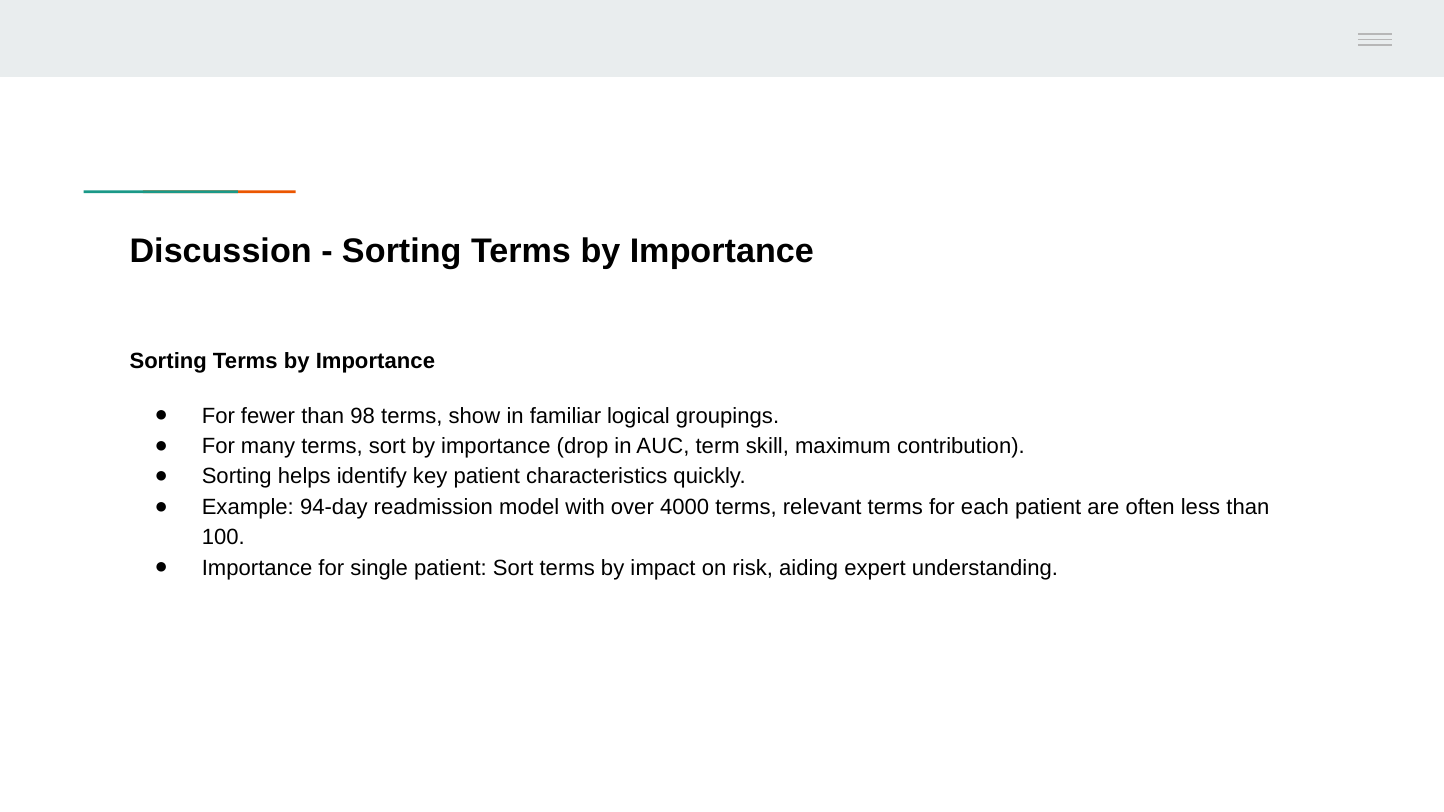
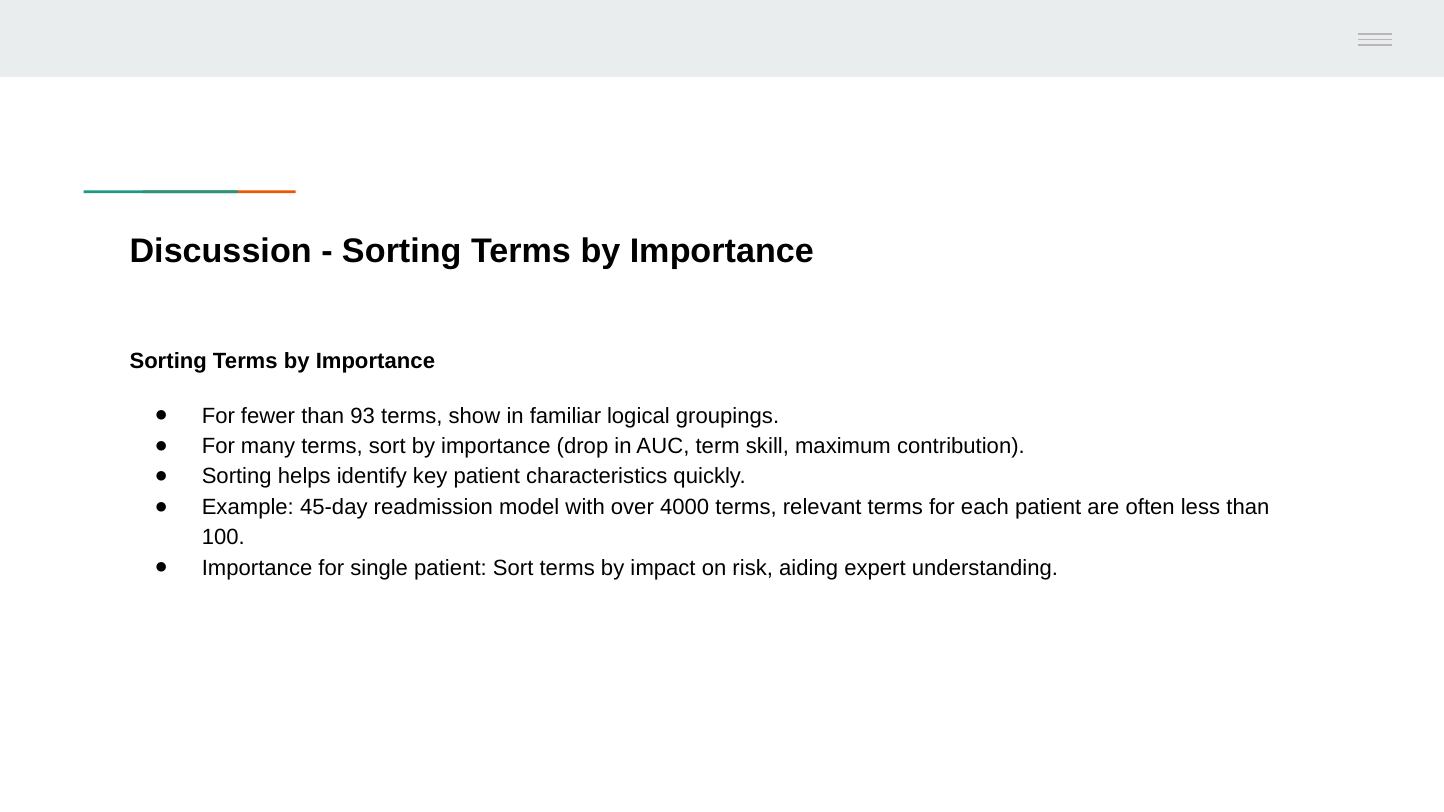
98: 98 -> 93 (363, 416)
94-day: 94-day -> 45-day (334, 507)
